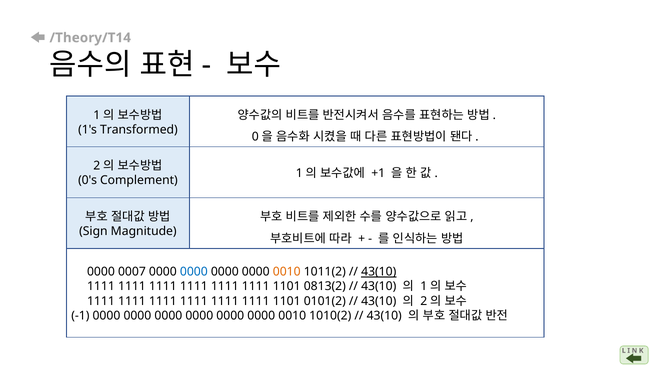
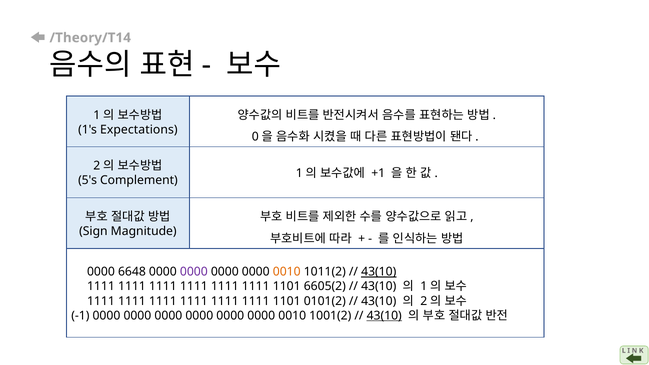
Transformed: Transformed -> Expectations (139, 130)
0's: 0's -> 5's (88, 180)
0007: 0007 -> 6648 (132, 272)
0000 colour: blue -> purple (194, 272)
0813(2: 0813(2 -> 6605(2 (325, 286)
1010(2: 1010(2 -> 1001(2 (330, 316)
43(10 underline: none -> present (384, 316)
